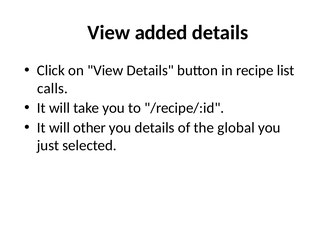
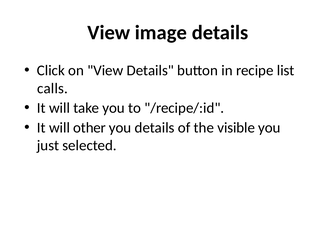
added: added -> image (161, 33)
global: global -> visible (236, 128)
